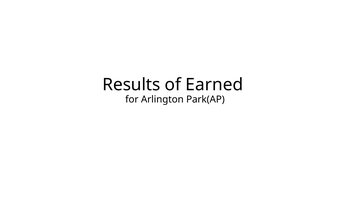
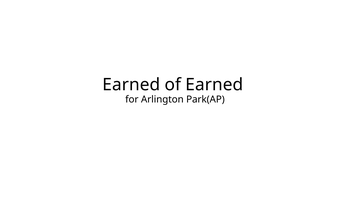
Results: Results -> Earned (131, 85)
